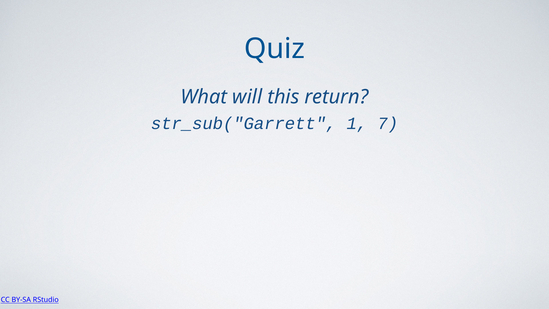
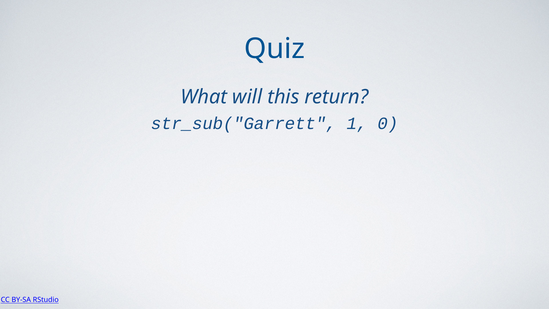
7: 7 -> 0 (388, 123)
